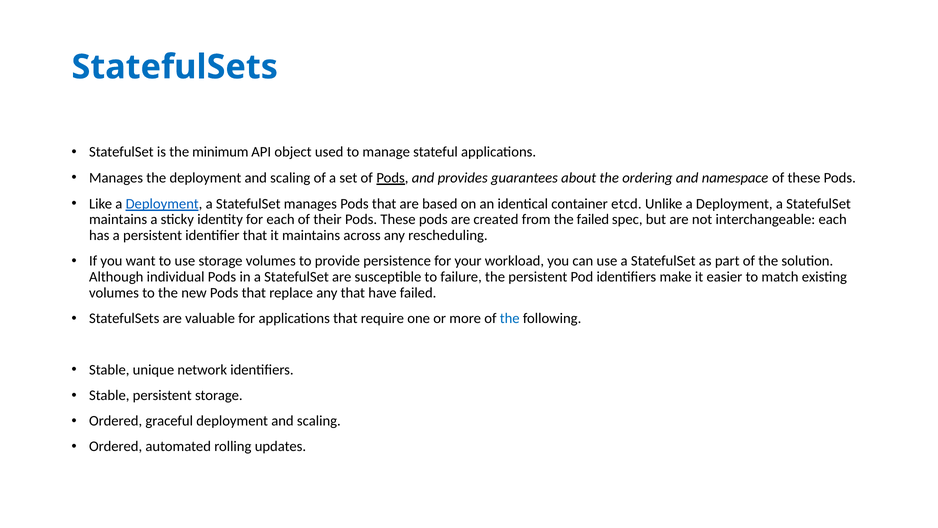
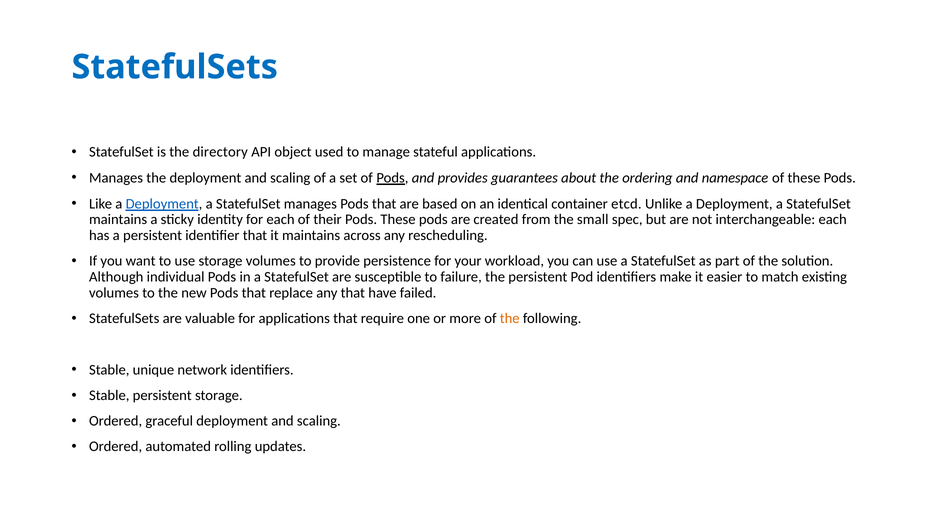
minimum: minimum -> directory (220, 152)
the failed: failed -> small (593, 219)
the colour: blue -> orange (510, 318)
